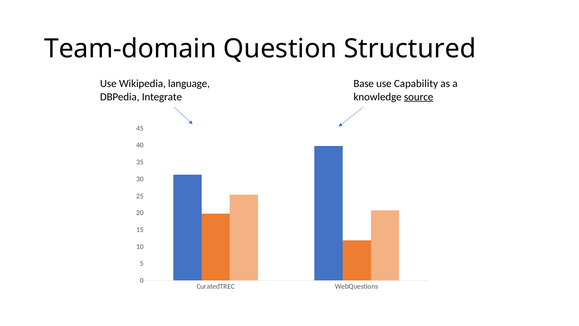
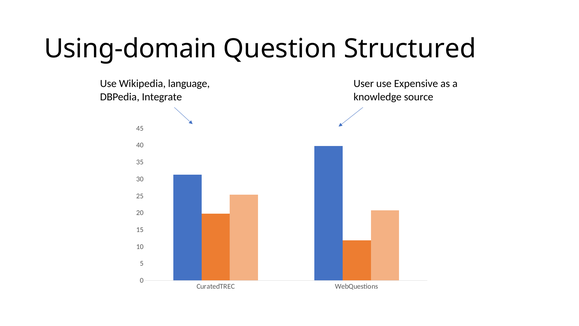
Team-domain: Team-domain -> Using-domain (130, 49)
Base: Base -> User (364, 84)
Capability: Capability -> Expensive (416, 84)
source underline: present -> none (419, 97)
